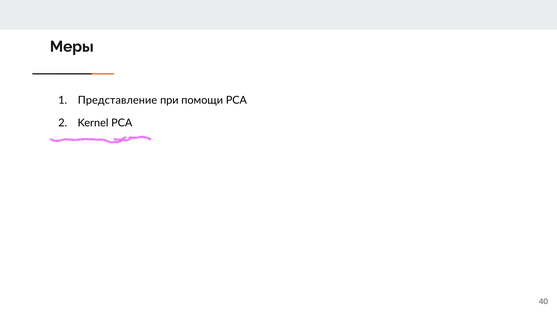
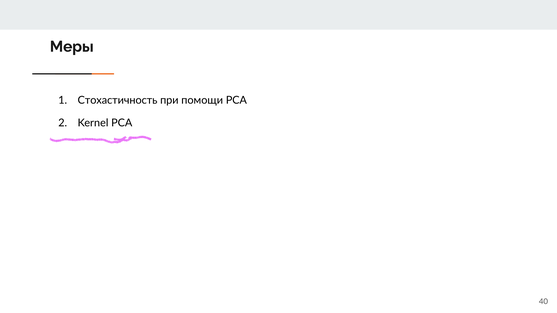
Представление: Представление -> Стохастичность (118, 100)
